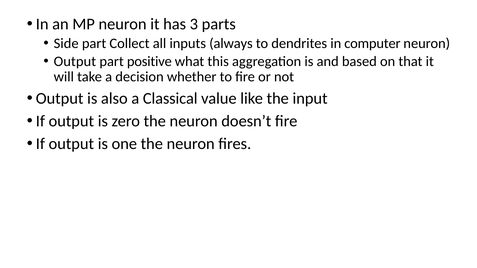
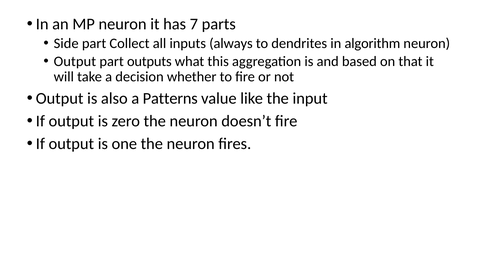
3: 3 -> 7 (194, 24)
computer: computer -> algorithm (372, 43)
positive: positive -> outputs (149, 61)
Classical: Classical -> Patterns (170, 99)
